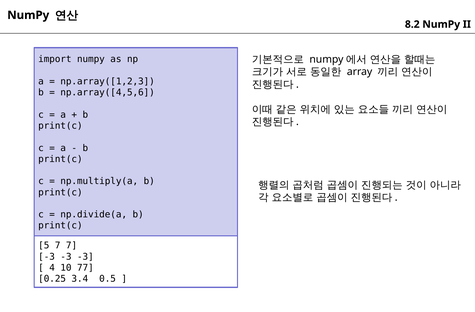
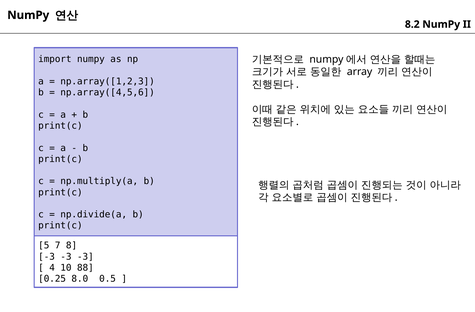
7 7: 7 -> 8 (72, 246)
77: 77 -> 88 (85, 268)
3.4: 3.4 -> 8.0 (80, 279)
